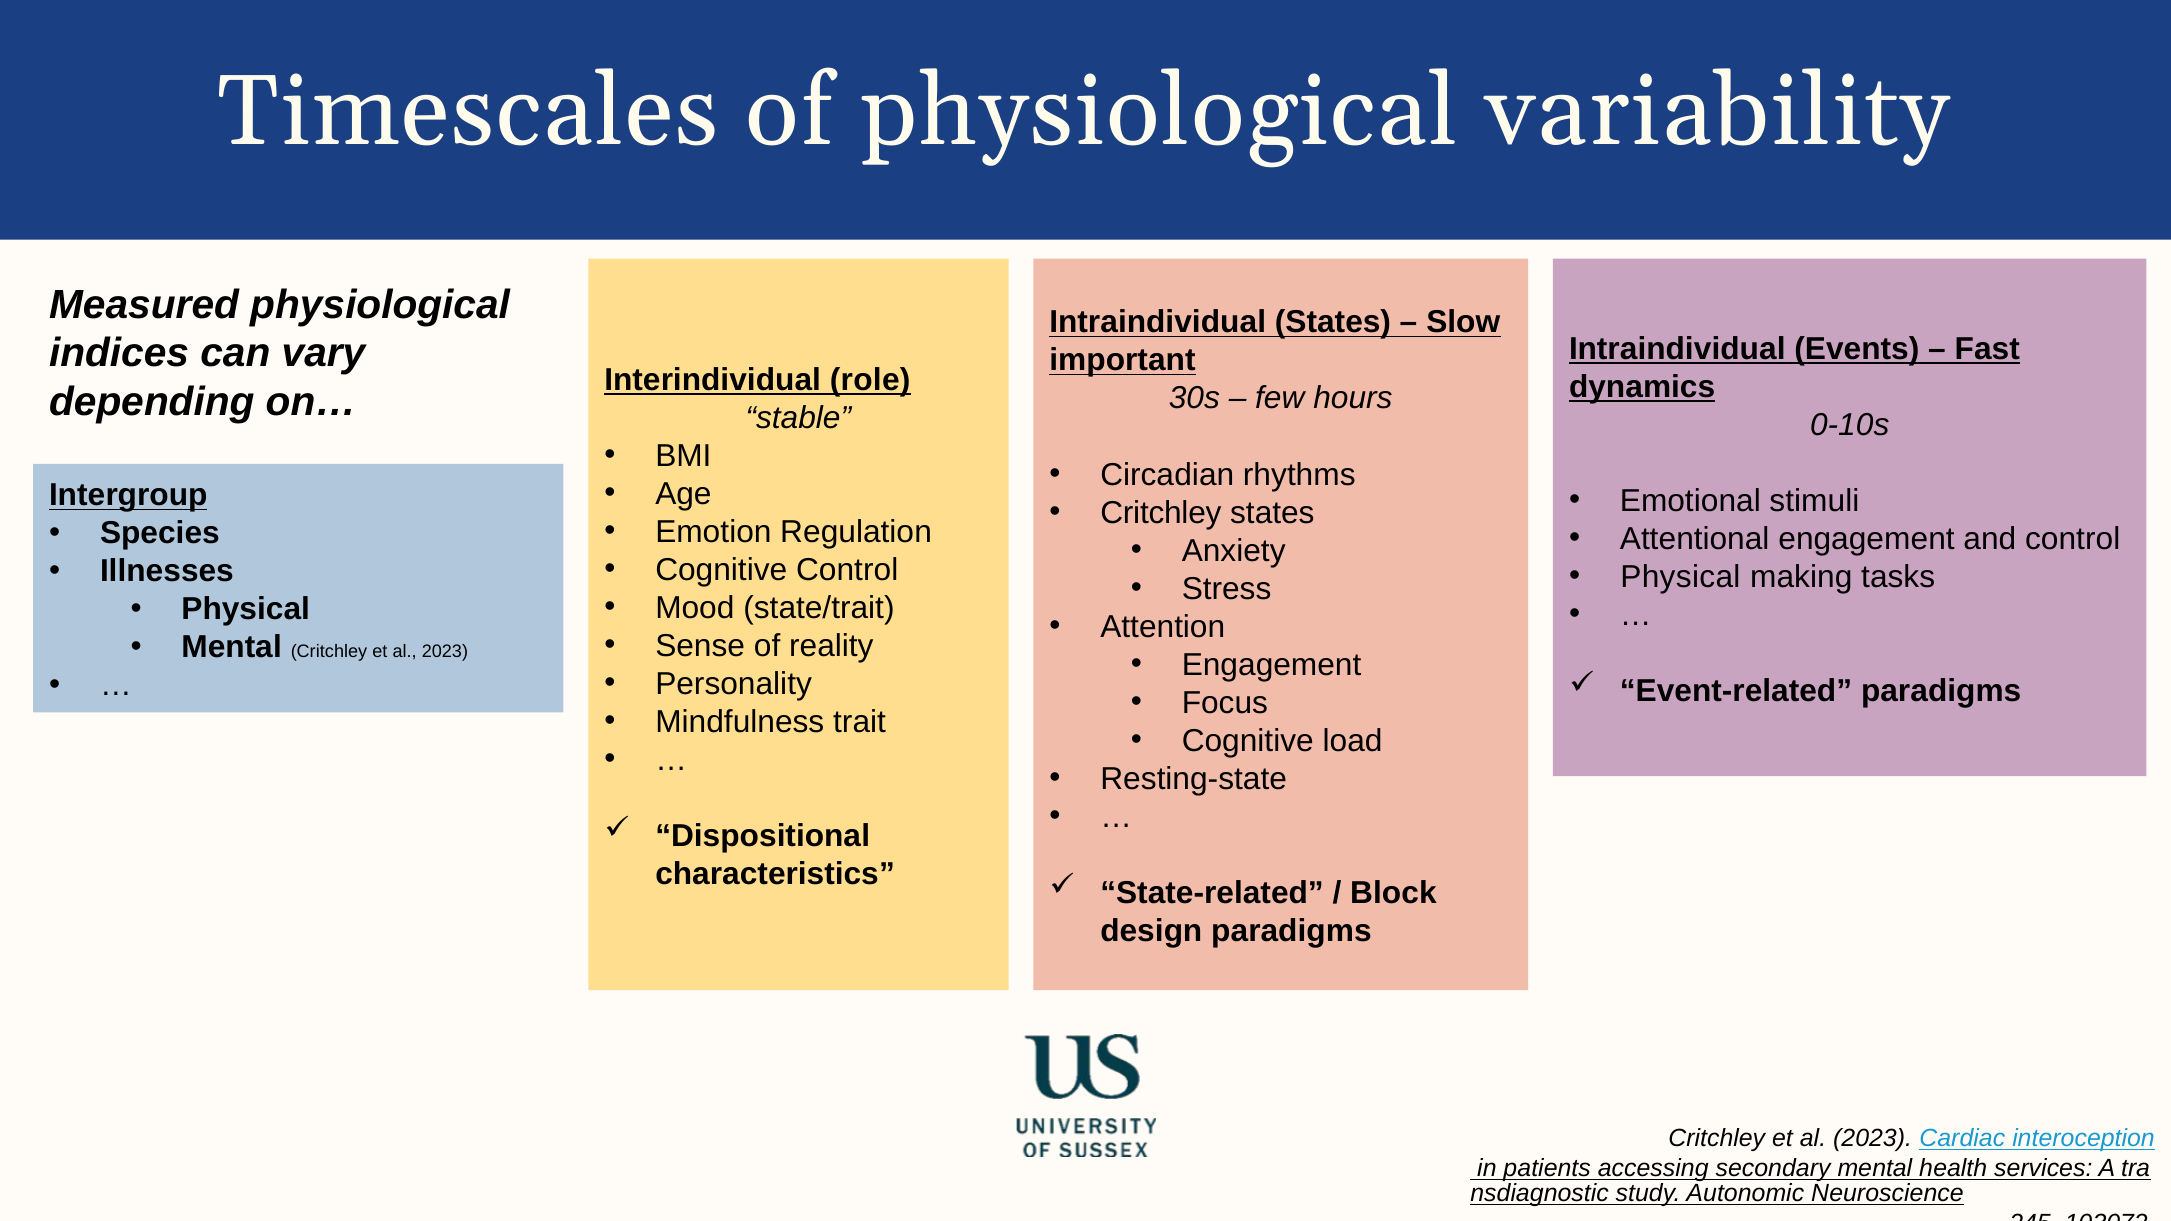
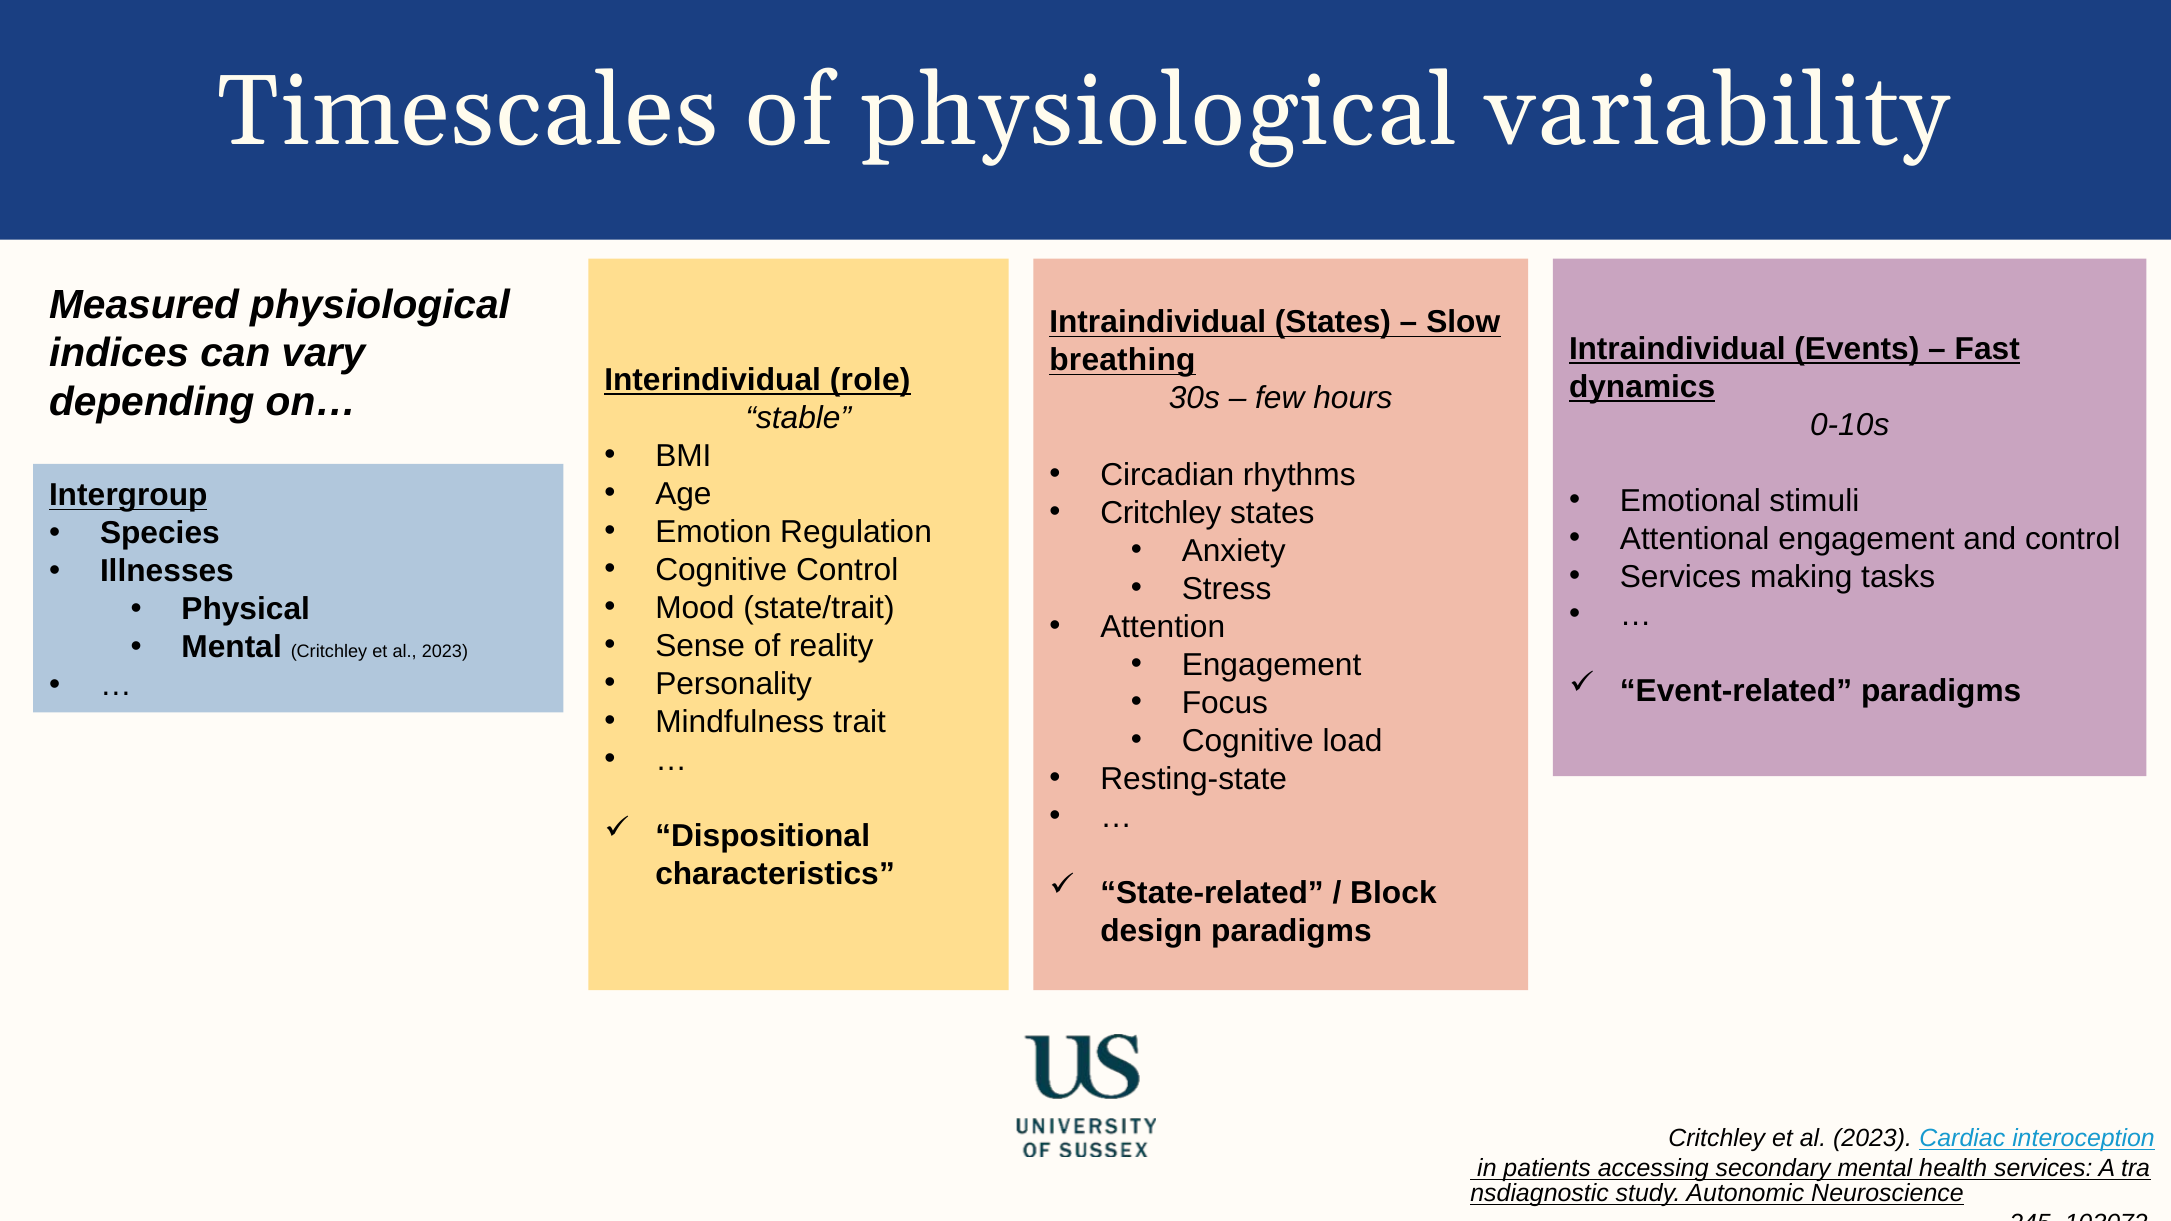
important: important -> breathing (1122, 361)
Physical: Physical -> Services (1681, 577)
